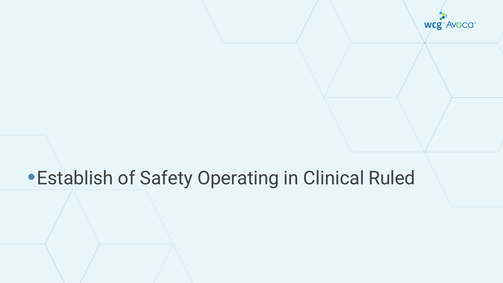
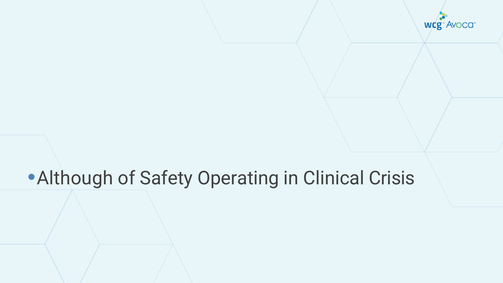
Establish: Establish -> Although (75, 178)
Ruled: Ruled -> Crisis (392, 178)
